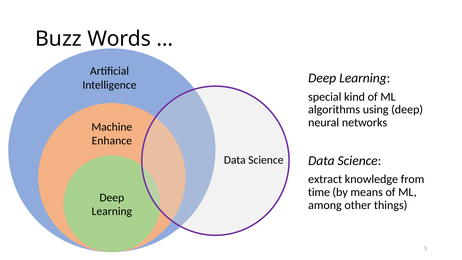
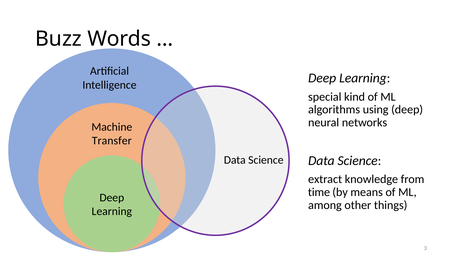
Enhance: Enhance -> Transfer (112, 141)
